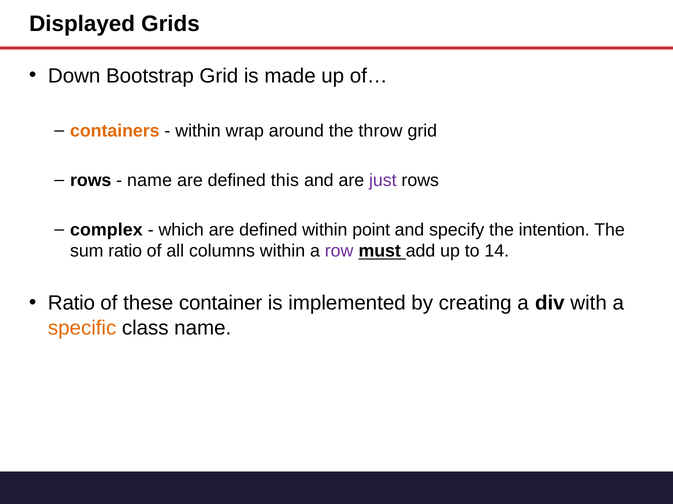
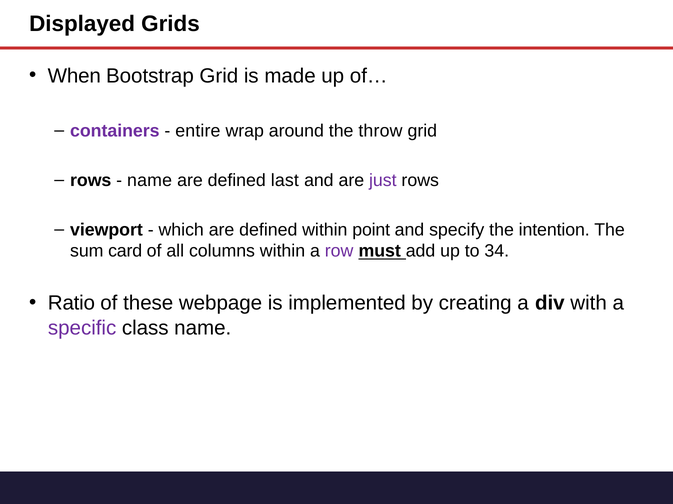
Down: Down -> When (74, 76)
containers colour: orange -> purple (115, 131)
within: within -> entire (198, 131)
this: this -> last (285, 181)
complex: complex -> viewport (106, 230)
sum ratio: ratio -> card (125, 251)
14: 14 -> 34 (497, 251)
container: container -> webpage (221, 304)
specific colour: orange -> purple (82, 328)
